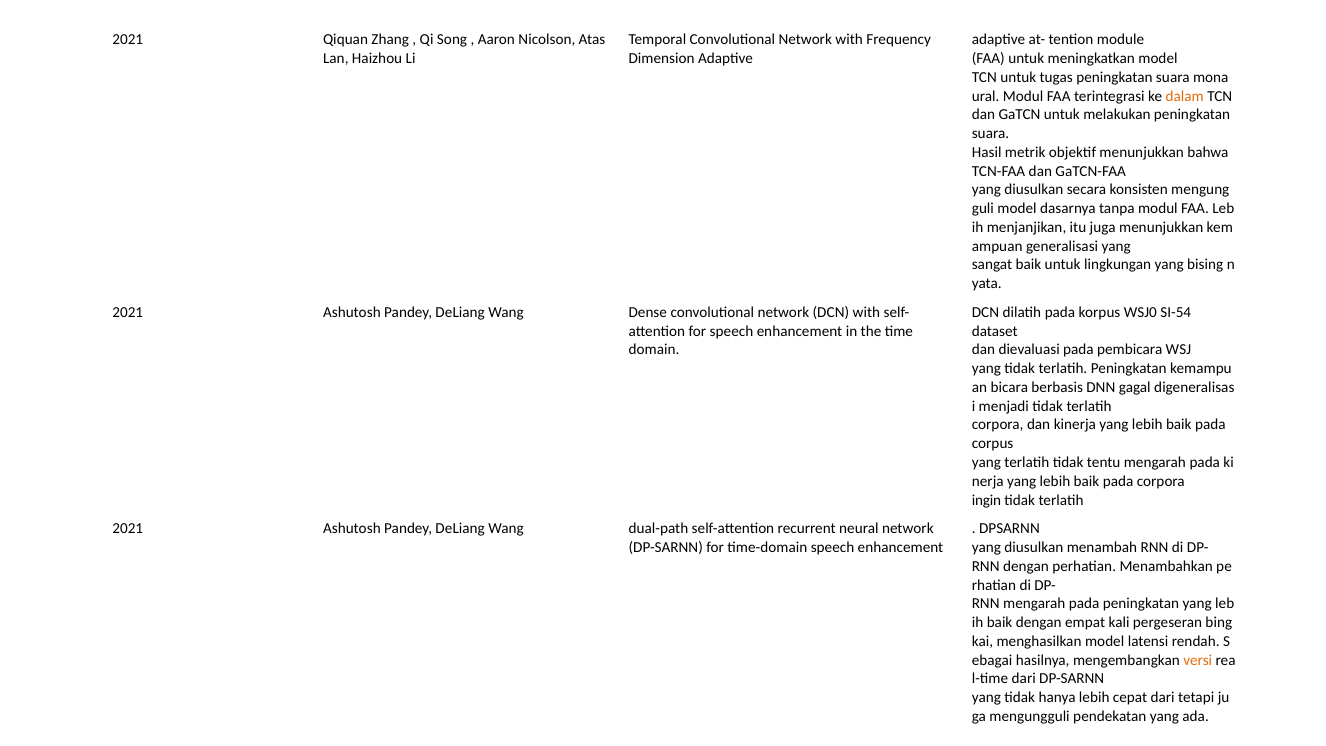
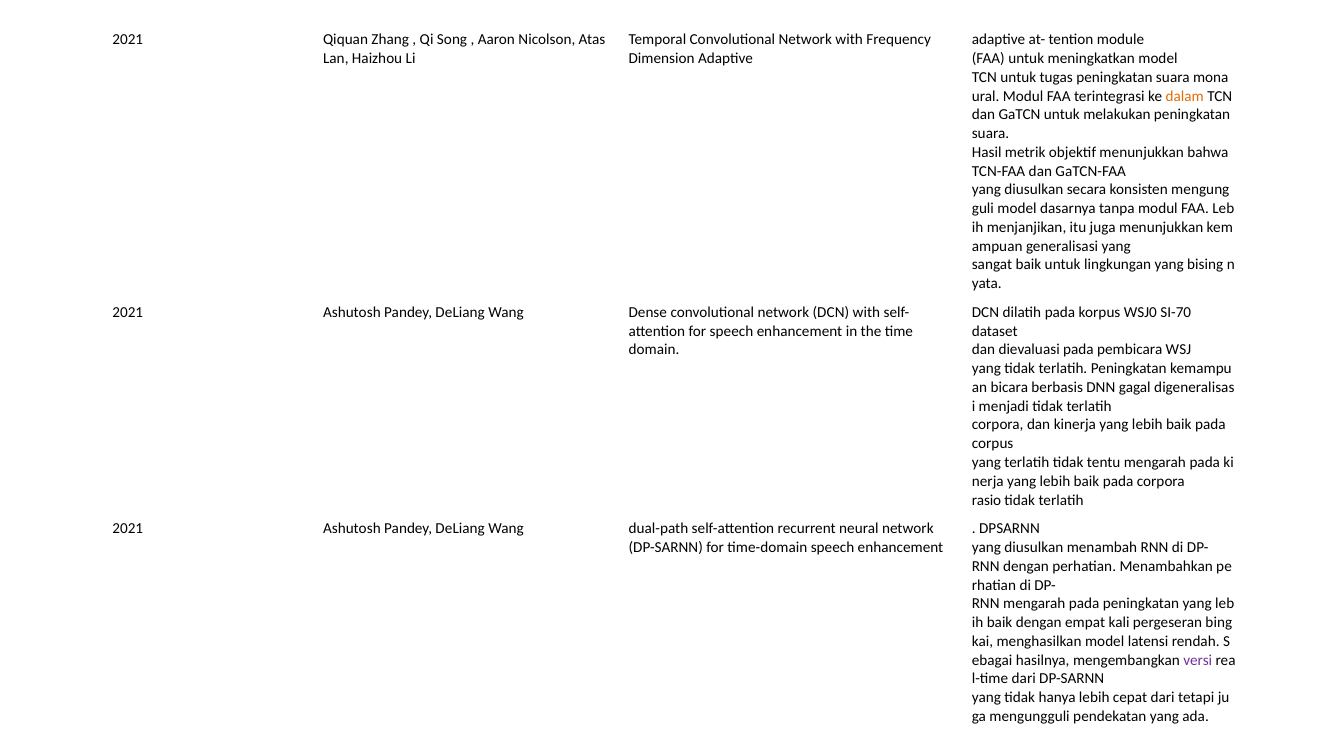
SI-54: SI-54 -> SI-70 (1176, 312)
ingin: ingin -> rasio (986, 500)
versi colour: orange -> purple (1198, 660)
